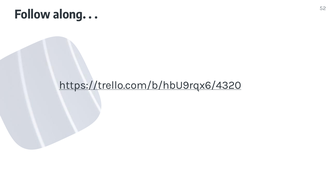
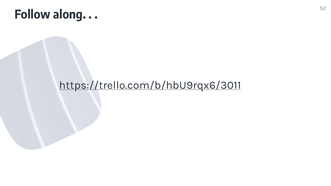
https://trello.com/b/hbU9rqx6/4320: https://trello.com/b/hbU9rqx6/4320 -> https://trello.com/b/hbU9rqx6/3011 (150, 85)
